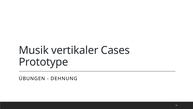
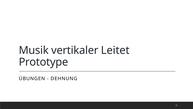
Cases: Cases -> Leitet (115, 50)
